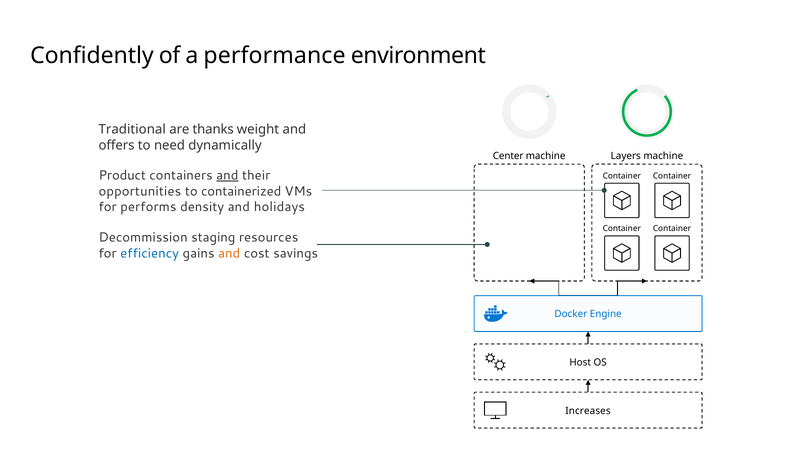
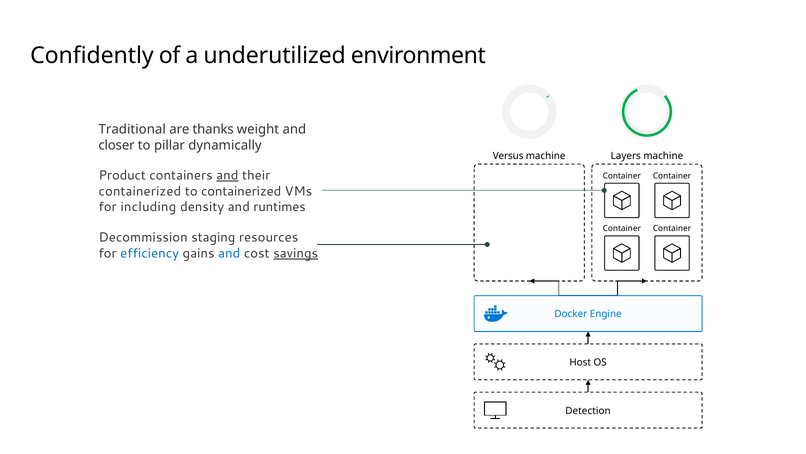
performance: performance -> underutilized (275, 55)
offers: offers -> closer (117, 145)
need: need -> pillar (169, 145)
Center: Center -> Versus (508, 156)
opportunities: opportunities -> containerized (140, 191)
performs: performs -> including (148, 207)
holidays: holidays -> runtimes (280, 207)
and colour: orange -> blue (229, 253)
savings underline: none -> present (296, 253)
Increases: Increases -> Detection (588, 410)
